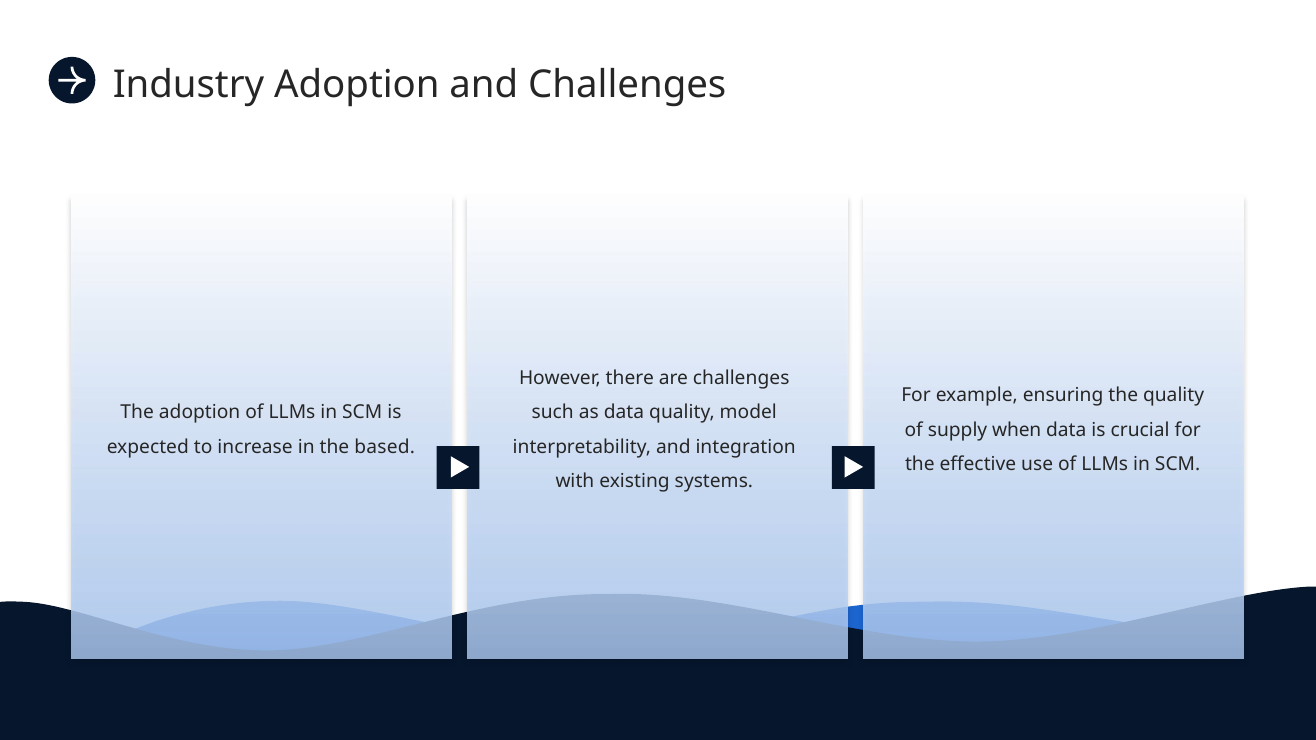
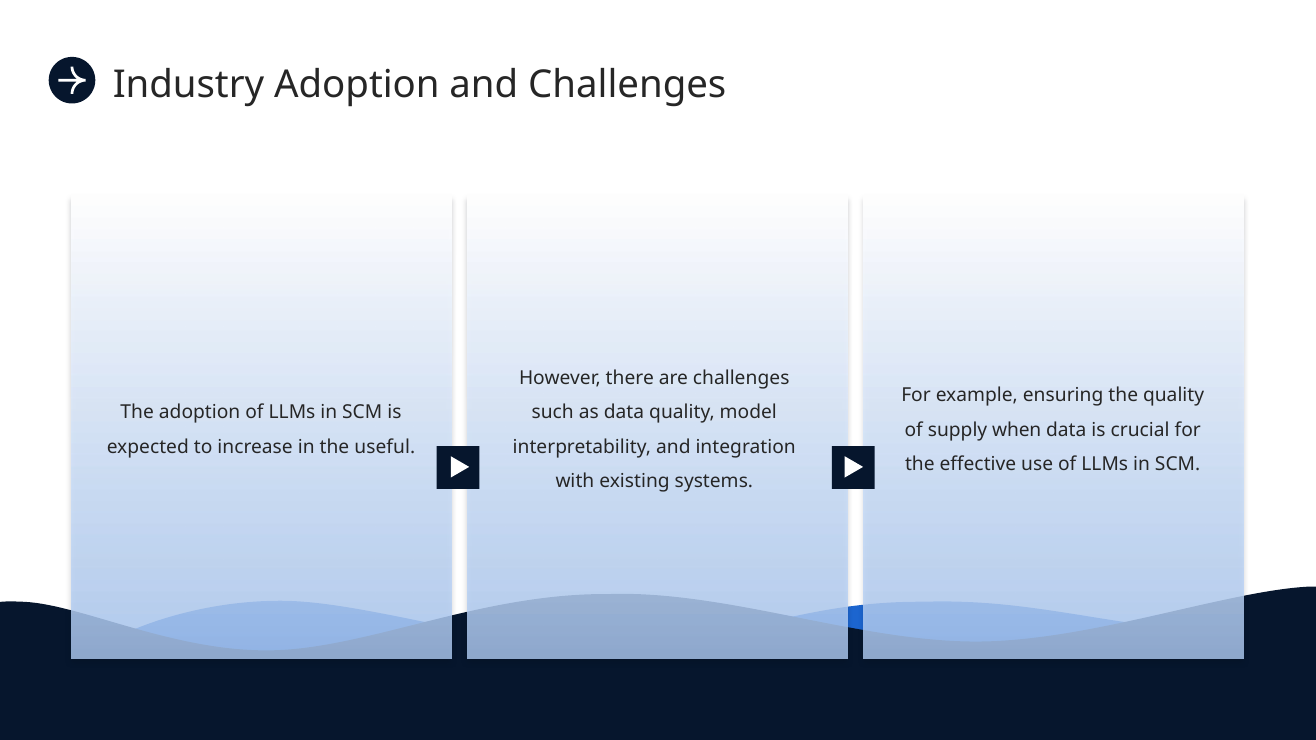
based: based -> useful (385, 447)
